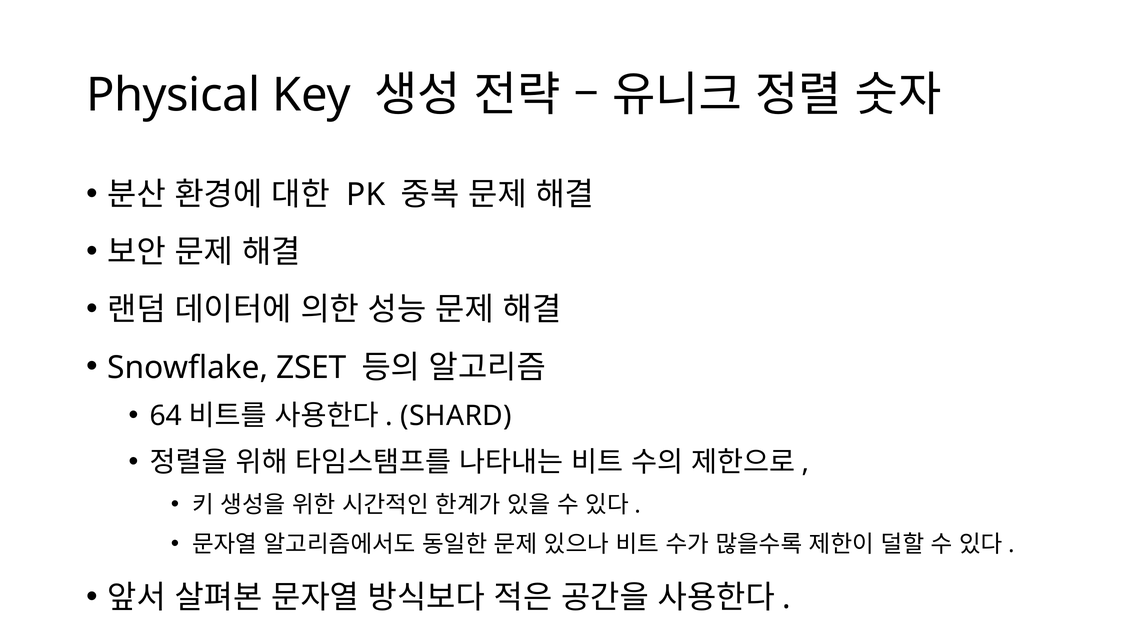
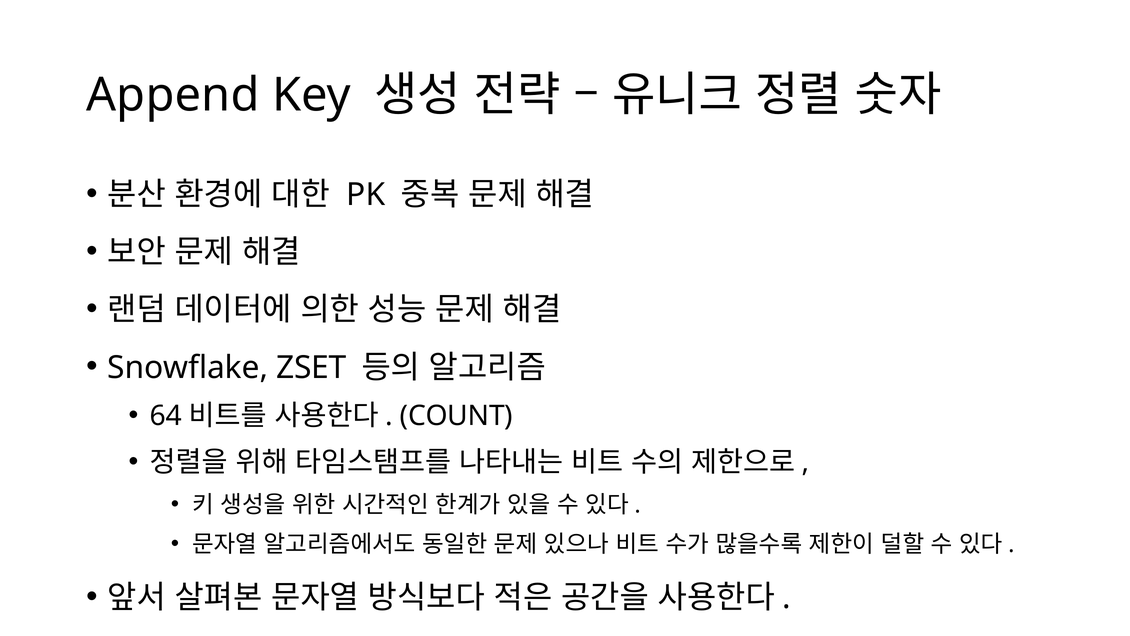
Physical: Physical -> Append (173, 95)
SHARD: SHARD -> COUNT (456, 416)
